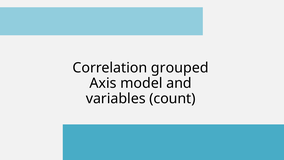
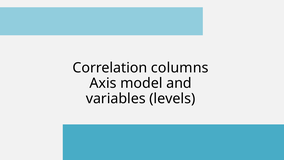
grouped: grouped -> columns (180, 68)
count: count -> levels (172, 98)
